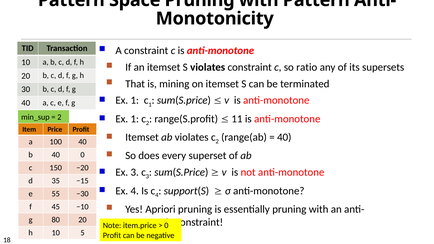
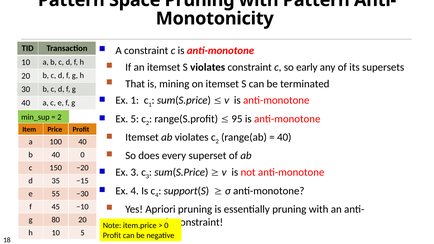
ratio: ratio -> early (307, 67)
1: 1 -> 5 (135, 119)
11: 11 -> 95 (237, 119)
